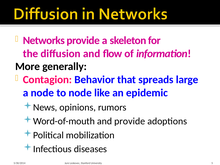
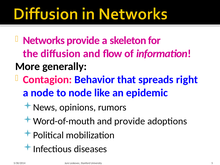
large: large -> right (187, 80)
